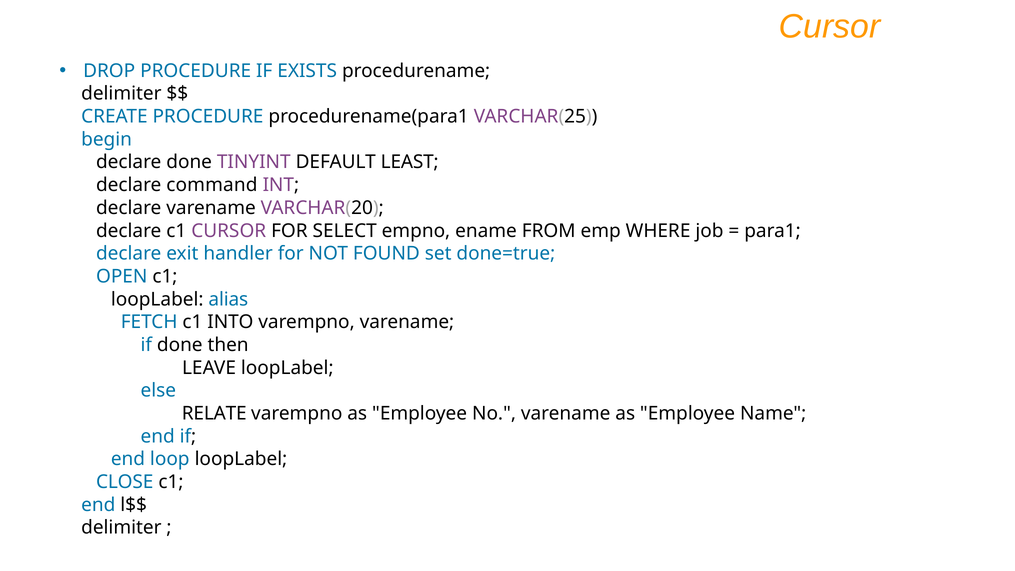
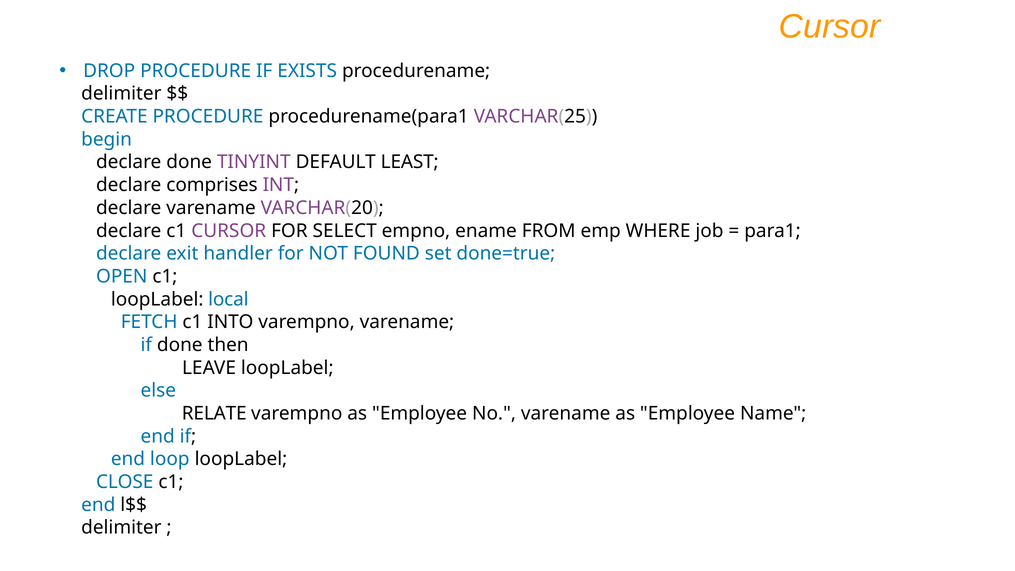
command: command -> comprises (212, 185)
alias: alias -> local (228, 299)
